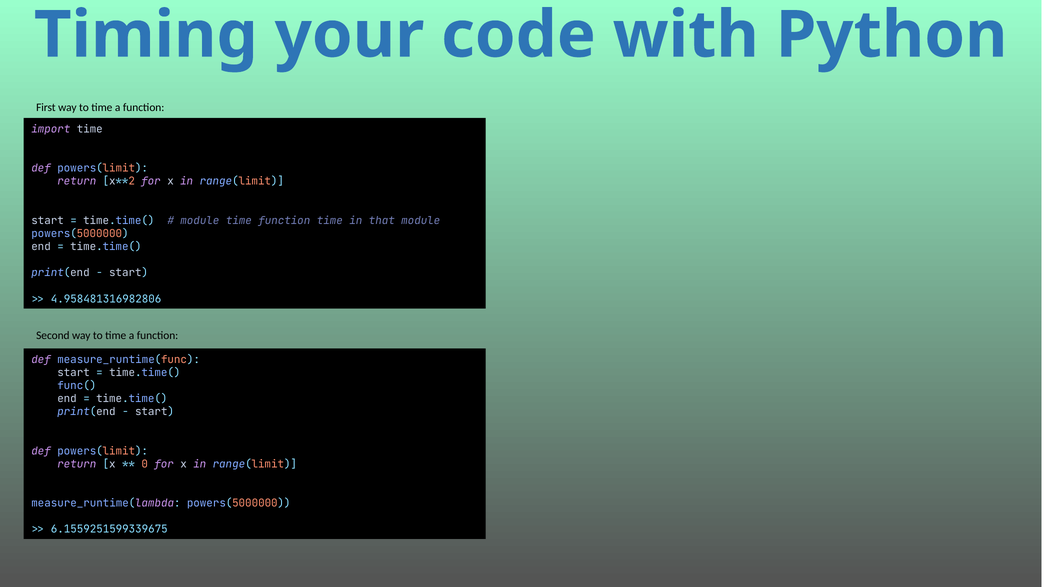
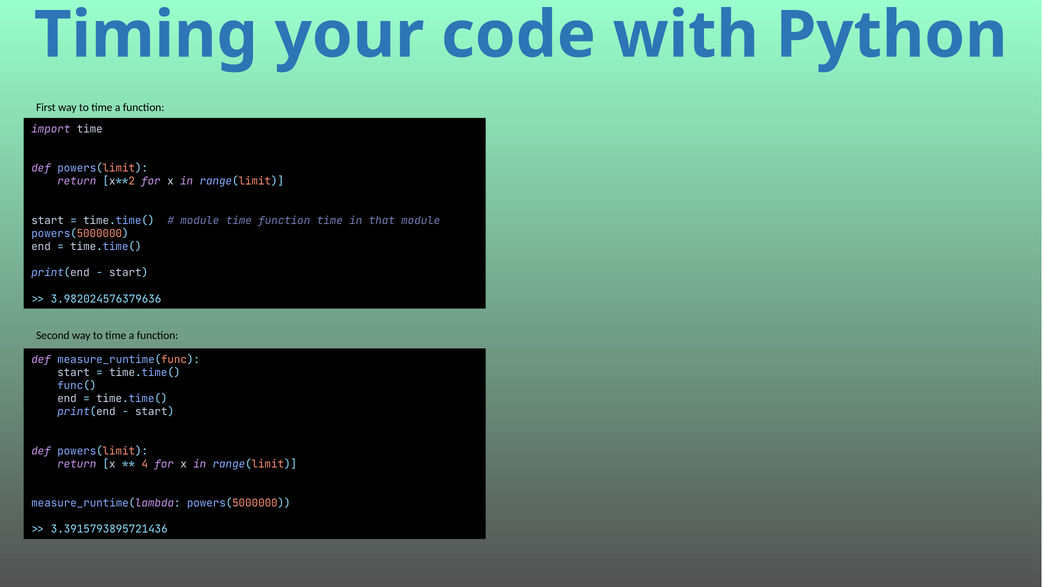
4.958481316982806: 4.958481316982806 -> 3.982024576379636 (106, 299)
0: 0 -> 4 (145, 464)
6.1559251599339675: 6.1559251599339675 -> 3.3915793895721436 (109, 530)
